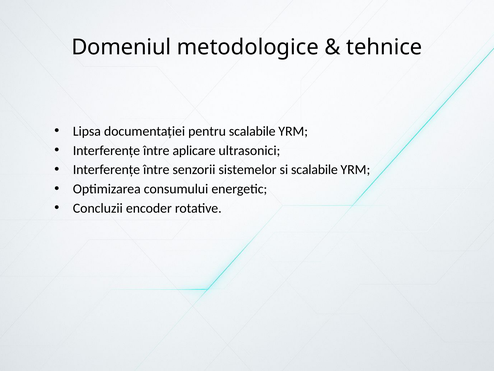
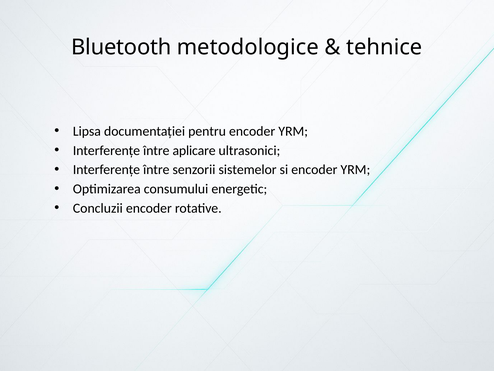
Domeniul: Domeniul -> Bluetooth (121, 47)
pentru scalabile: scalabile -> encoder (252, 131)
si scalabile: scalabile -> encoder (314, 169)
